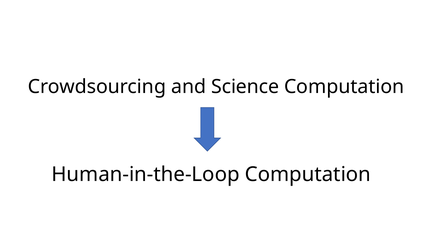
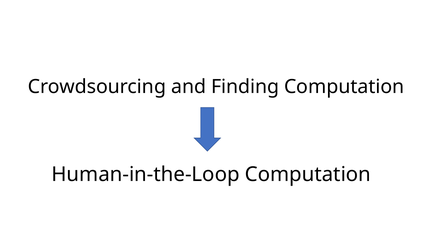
Science: Science -> Finding (245, 87)
